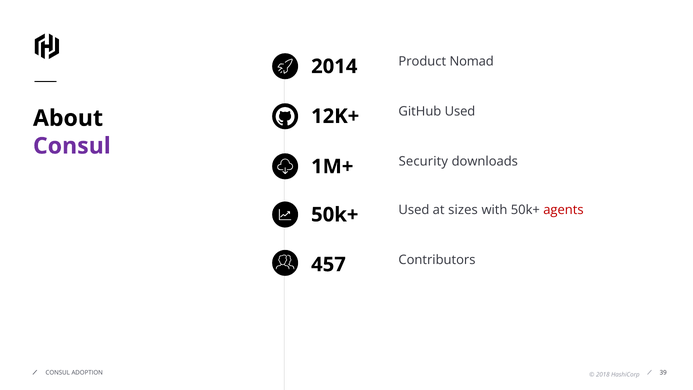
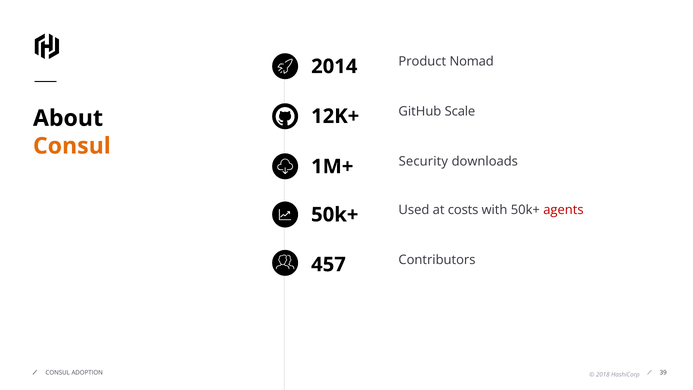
GitHub Used: Used -> Scale (460, 111)
Consul colour: purple -> orange (72, 146)
sizes: sizes -> costs (463, 210)
